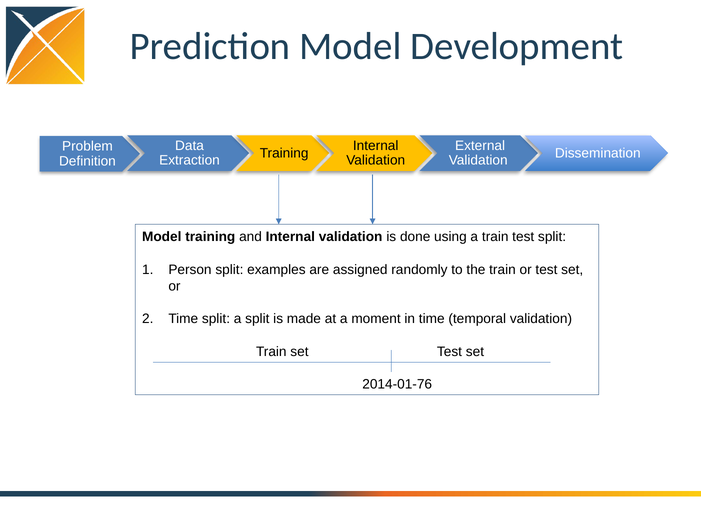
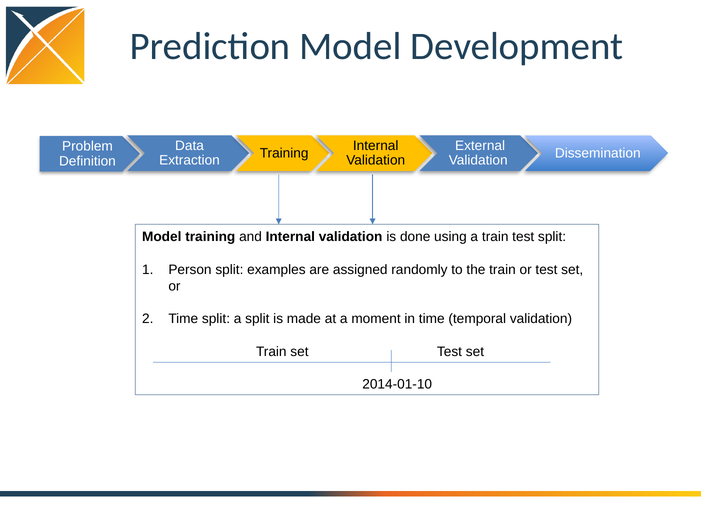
2014-01-76: 2014-01-76 -> 2014-01-10 (397, 384)
